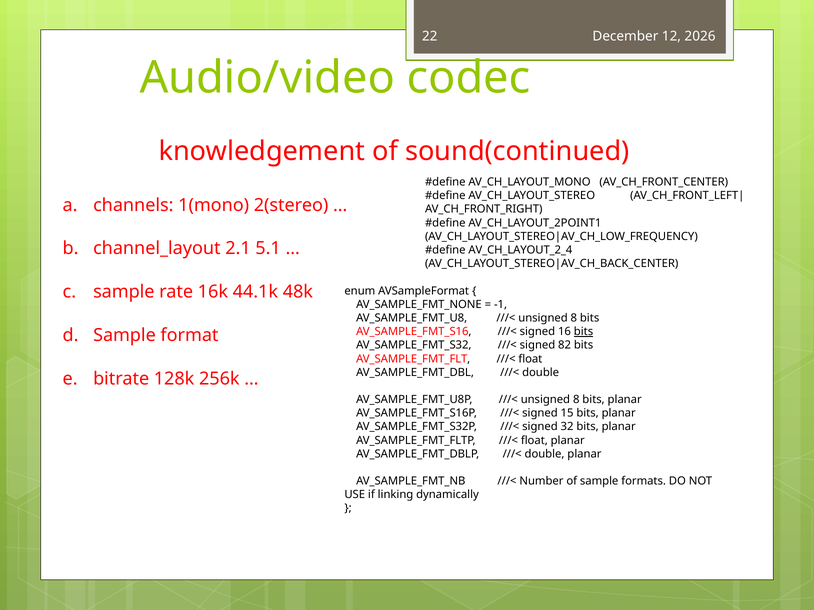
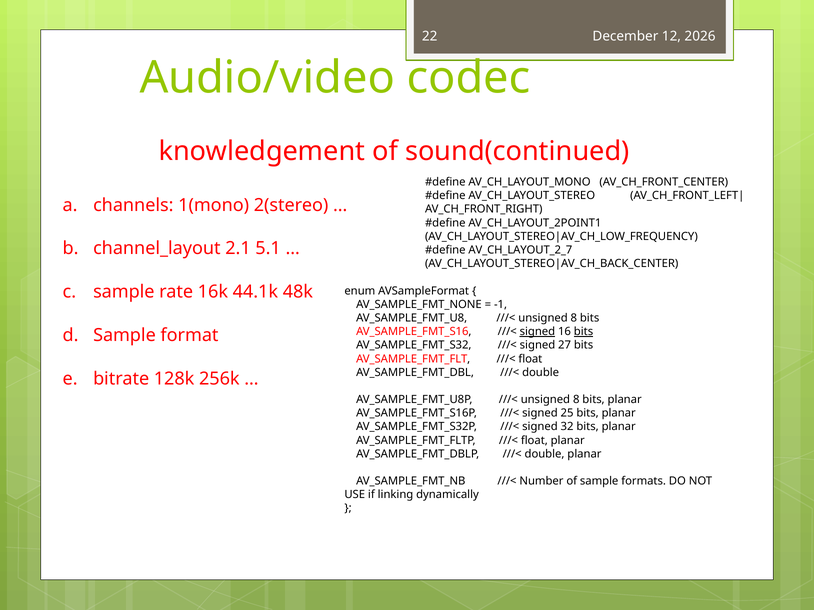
AV_CH_LAYOUT_2_4: AV_CH_LAYOUT_2_4 -> AV_CH_LAYOUT_2_7 (520, 250)
signed underline: none -> present (537, 332)
82: 82 -> 27 (565, 346)
15: 15 -> 25 (567, 413)
